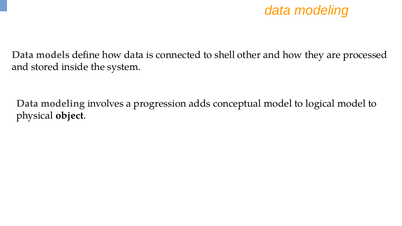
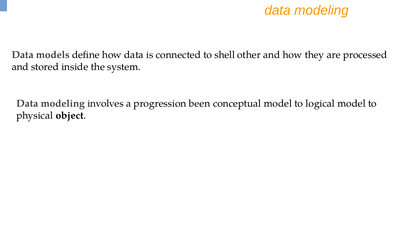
adds: adds -> been (200, 104)
